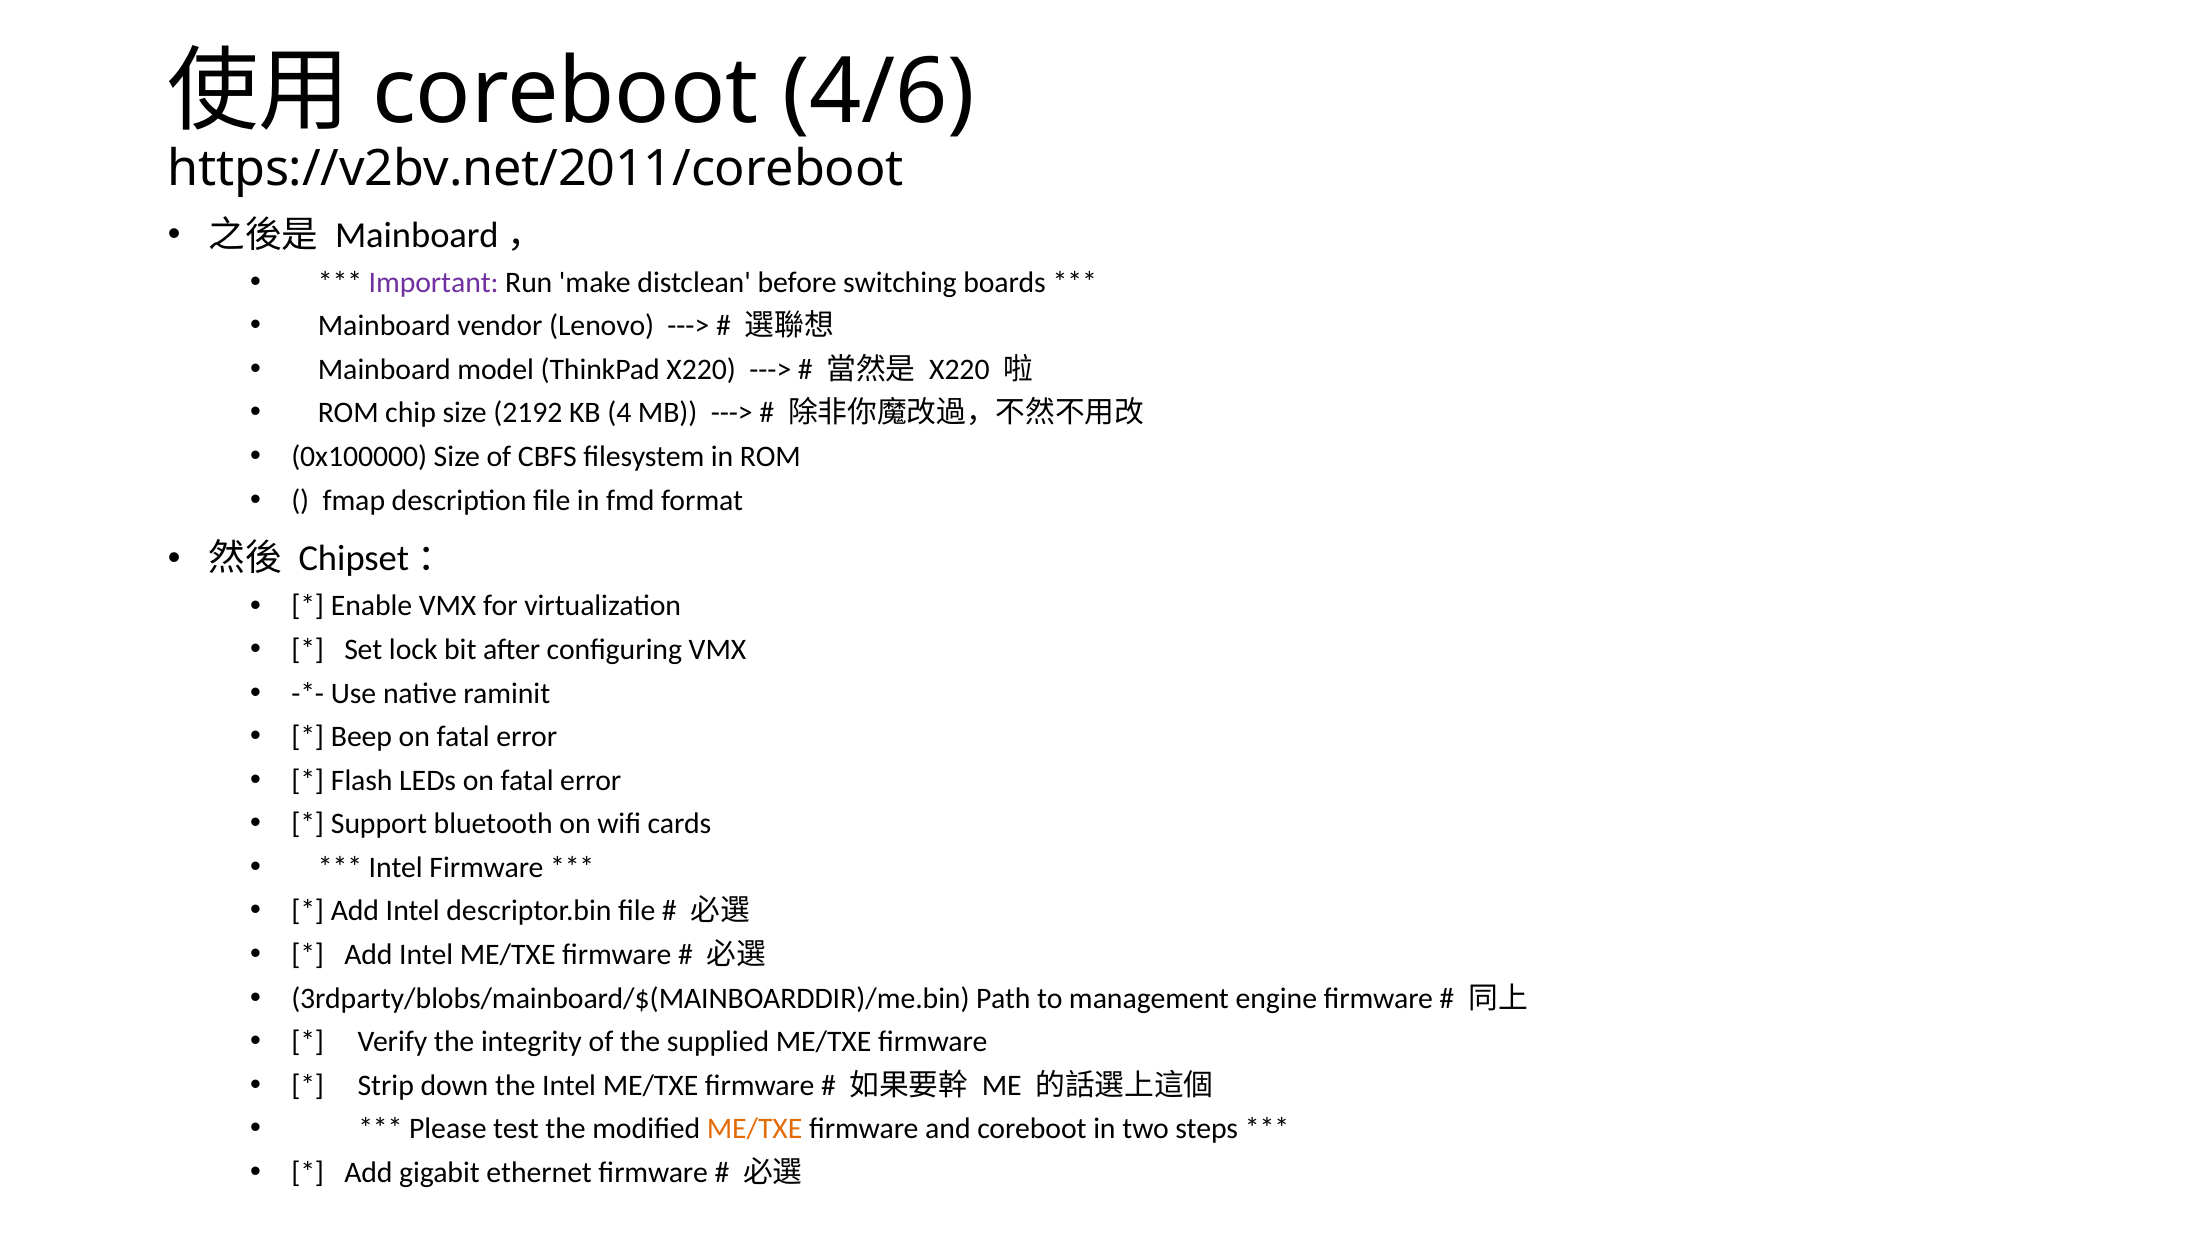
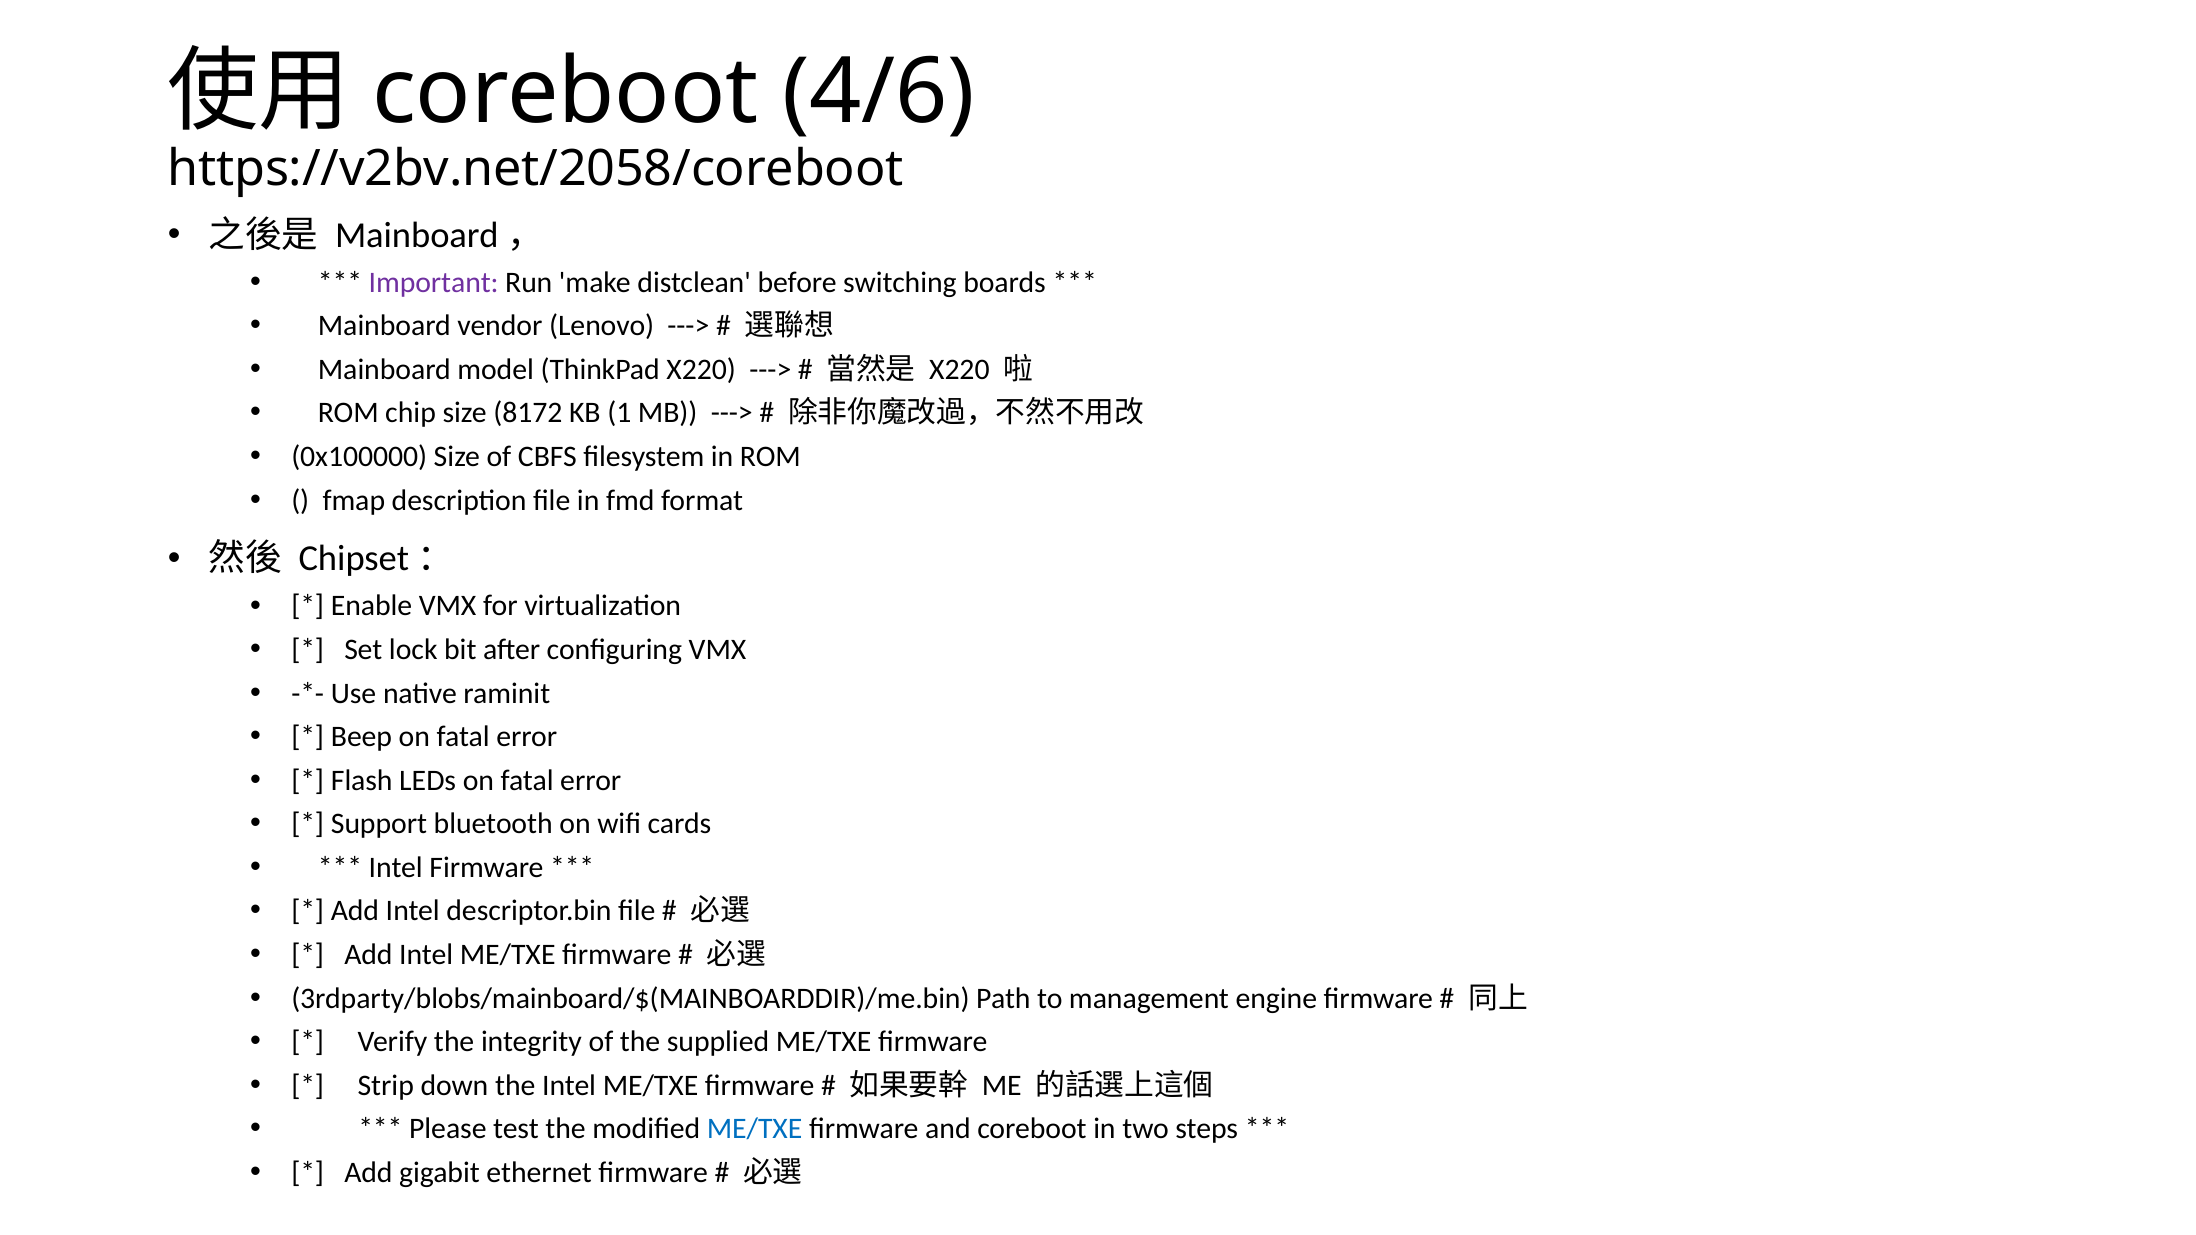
https://v2bv.net/2011/coreboot: https://v2bv.net/2011/coreboot -> https://v2bv.net/2058/coreboot (535, 169)
2192: 2192 -> 8172 (528, 413)
4: 4 -> 1 (619, 413)
ME/TXE colour: orange -> blue (755, 1129)
